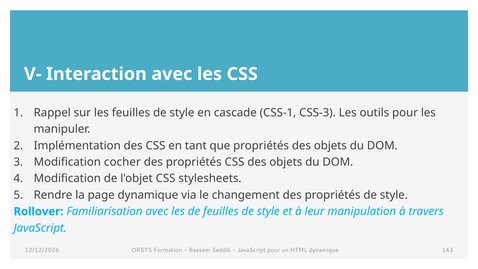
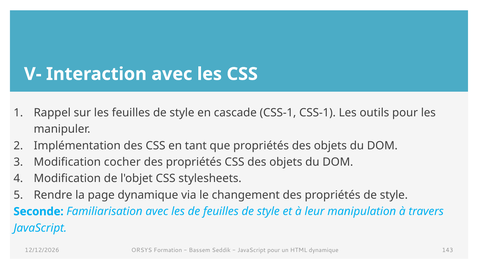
CSS-1 CSS-3: CSS-3 -> CSS-1 (317, 113)
Rollover: Rollover -> Seconde (39, 211)
